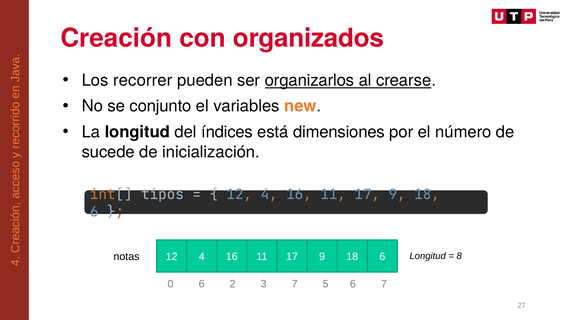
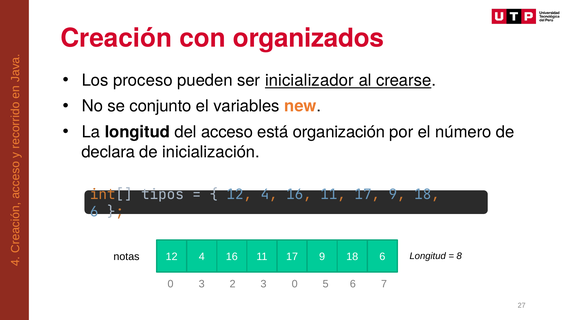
recorrer: recorrer -> proceso (143, 80)
organizarlos: organizarlos -> inicializador (309, 80)
índices: índices -> acceso (227, 132)
dimensiones: dimensiones -> organización (339, 132)
sucede: sucede -> declara (108, 152)
0 6: 6 -> 3 (202, 284)
3 7: 7 -> 0 (295, 284)
